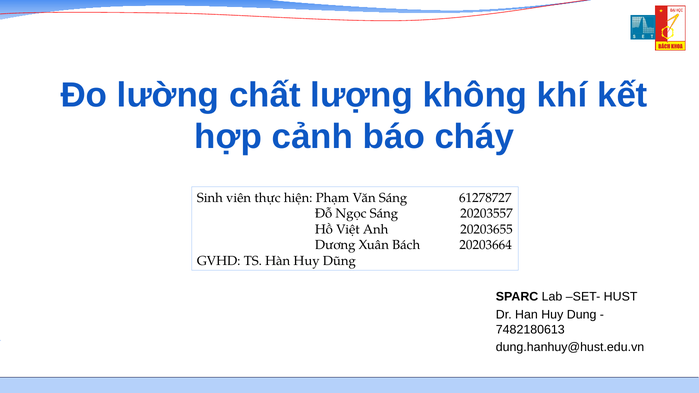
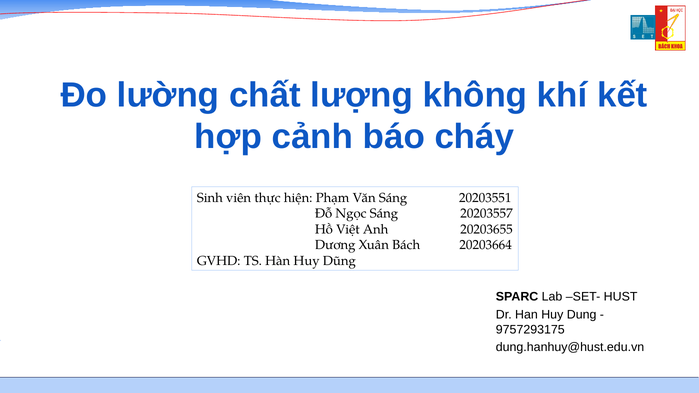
61278727: 61278727 -> 20203551 (485, 198)
7482180613: 7482180613 -> 9757293175 (530, 330)
